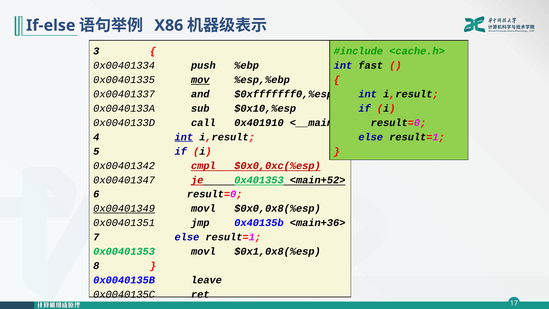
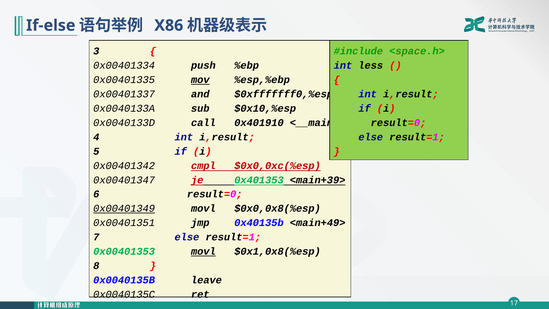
<cache.h>: <cache.h> -> <space.h> (417, 51)
fast: fast -> less (371, 65)
int underline: present -> none (184, 137)
<main+52>: <main+52> -> <main+39> (318, 180)
<main+36>: <main+36> -> <main+49> (318, 223)
movl underline: none -> present (203, 251)
